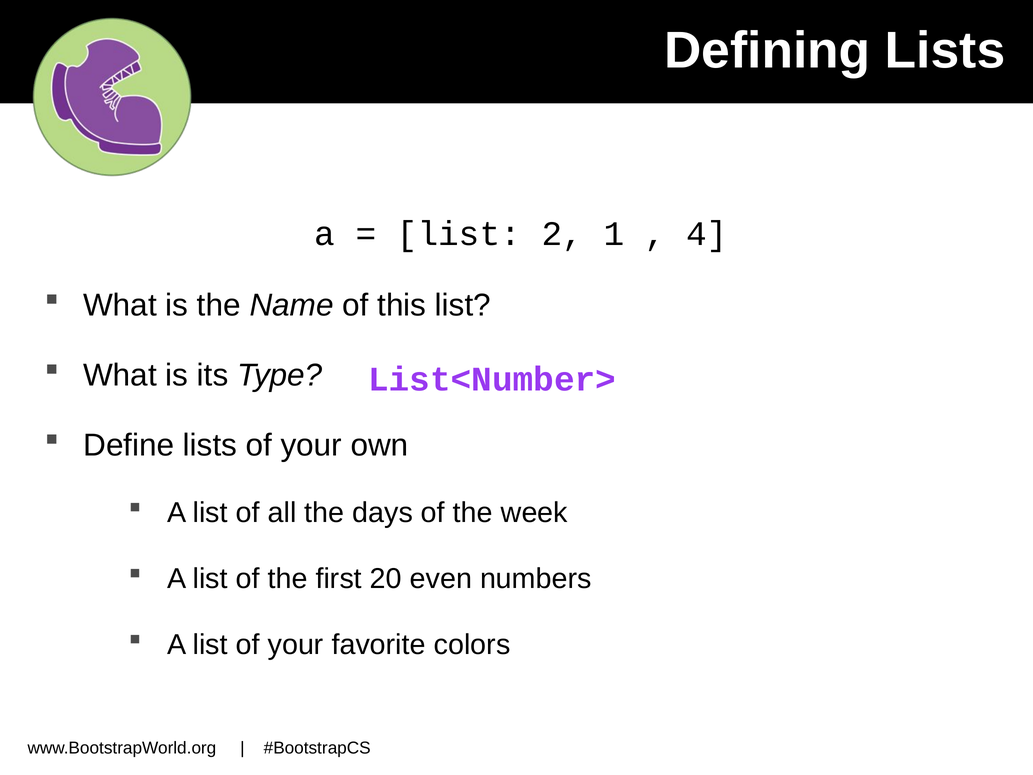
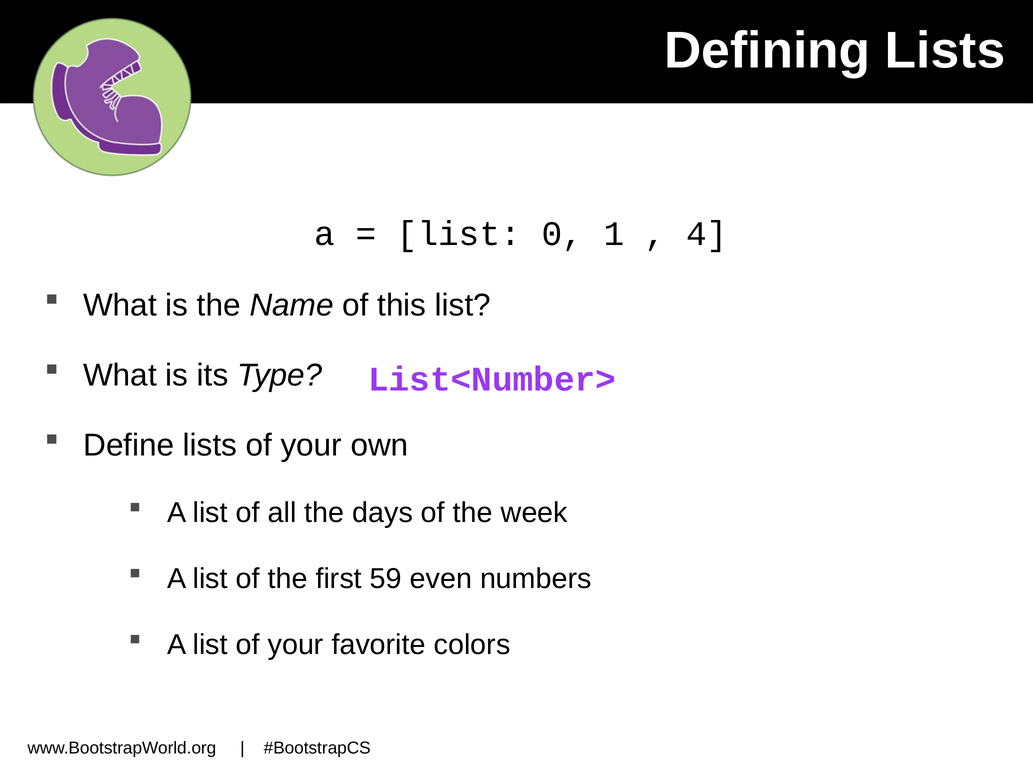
2: 2 -> 0 (562, 234)
20: 20 -> 59 (386, 579)
